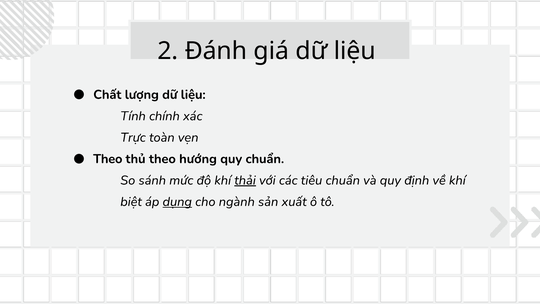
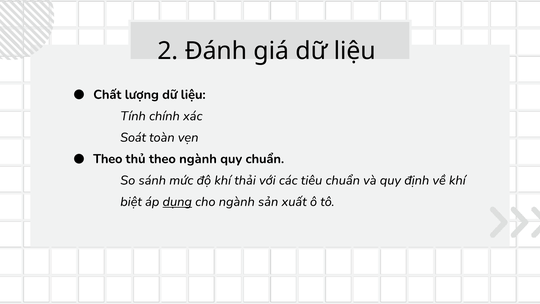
Trực: Trực -> Soát (133, 137)
theo hướng: hướng -> ngành (198, 159)
thải underline: present -> none (245, 180)
